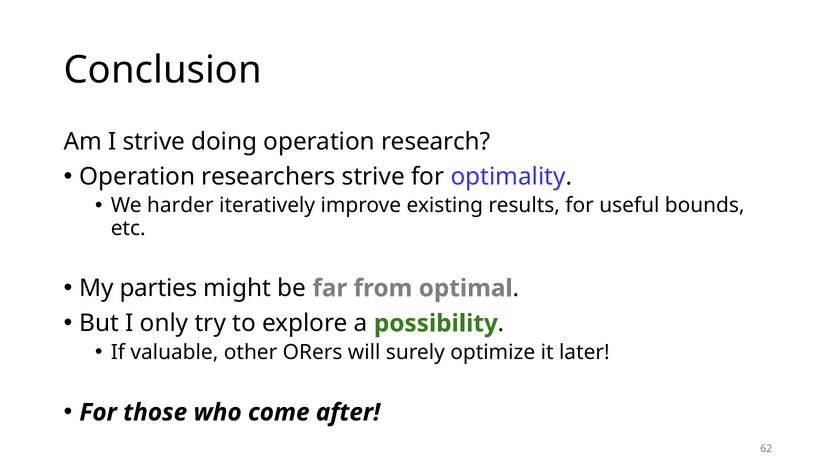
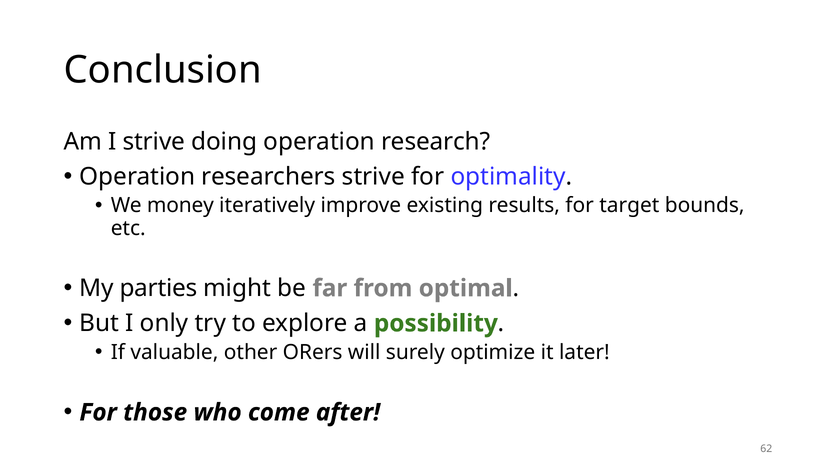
harder: harder -> money (180, 205)
useful: useful -> target (629, 205)
